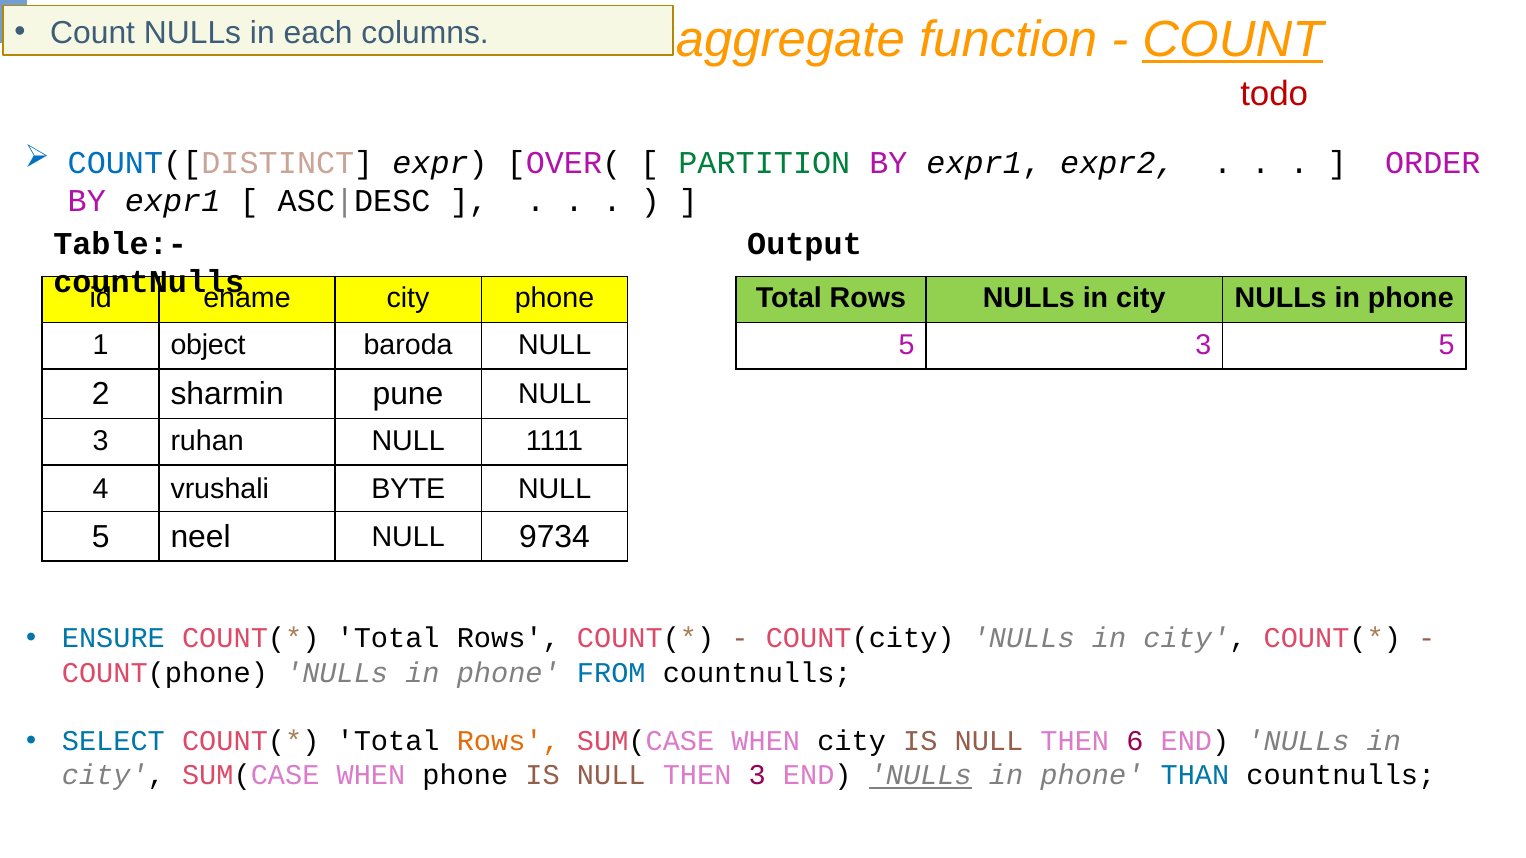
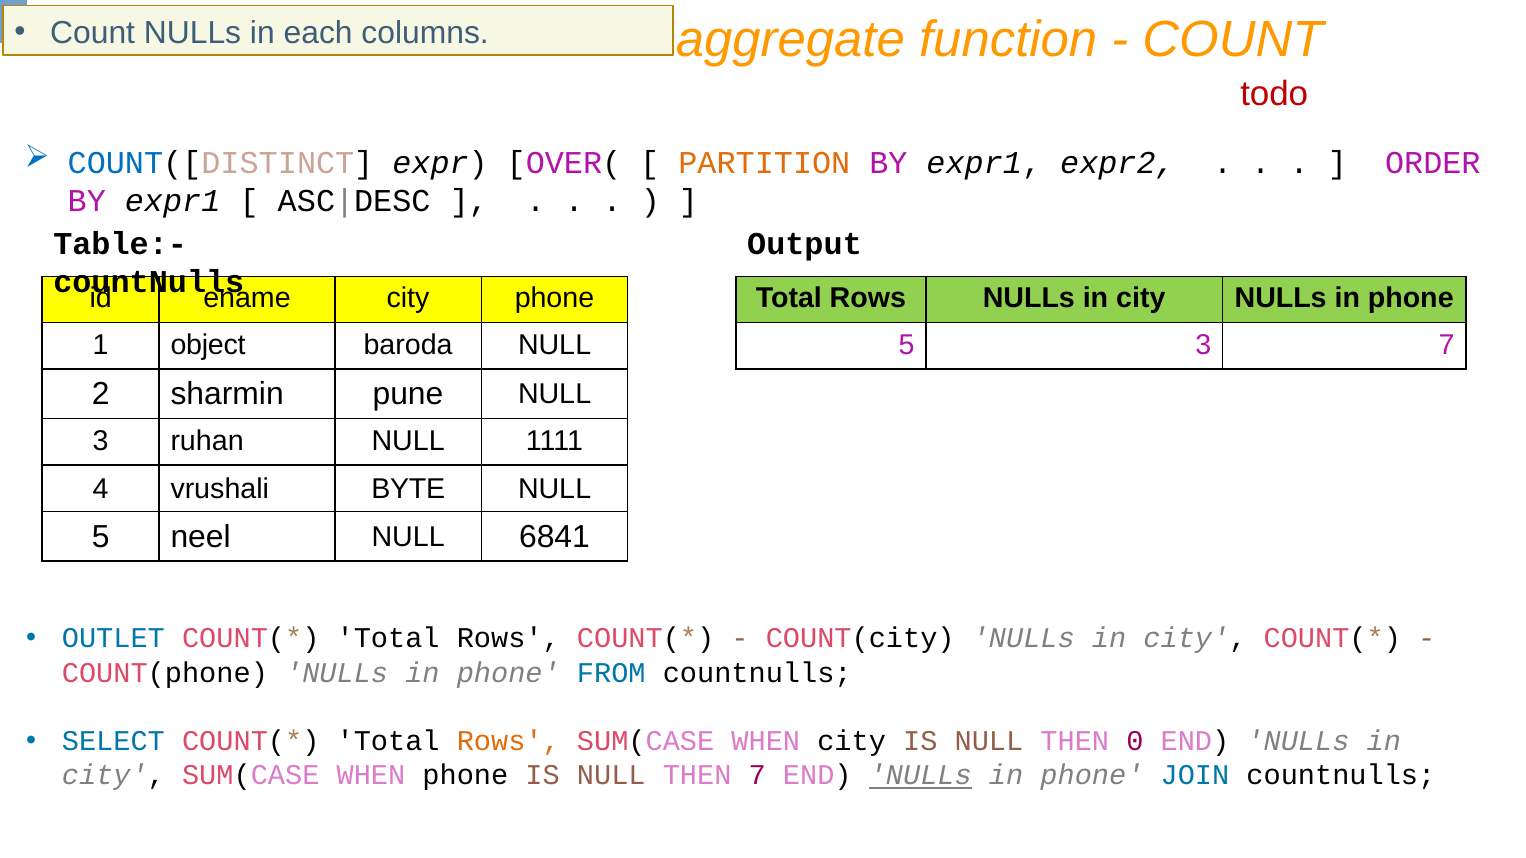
COUNT underline: present -> none (1233, 40)
PARTITION colour: green -> orange (764, 163)
3 5: 5 -> 7 (1447, 345)
9734: 9734 -> 6841 (555, 537)
ENSURE: ENSURE -> OUTLET (113, 639)
6: 6 -> 0 (1135, 742)
THEN 3: 3 -> 7 (757, 776)
THAN: THAN -> JOIN (1195, 776)
